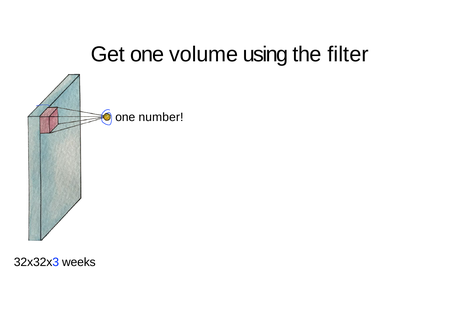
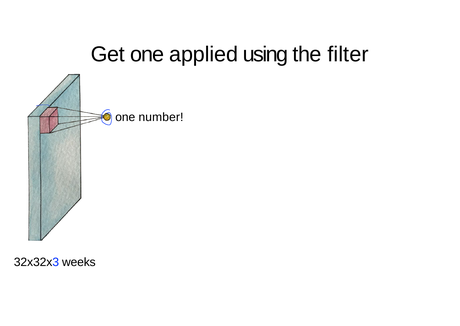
volume: volume -> applied (204, 54)
